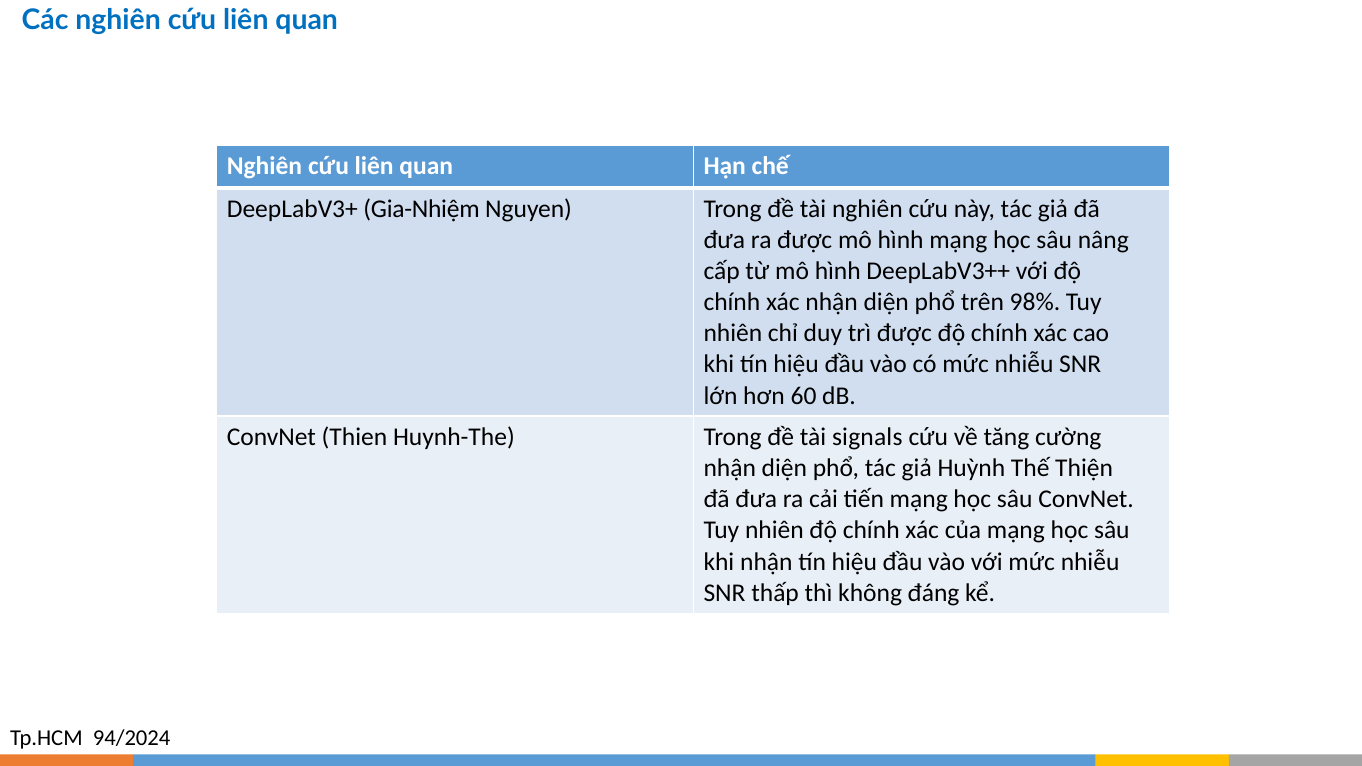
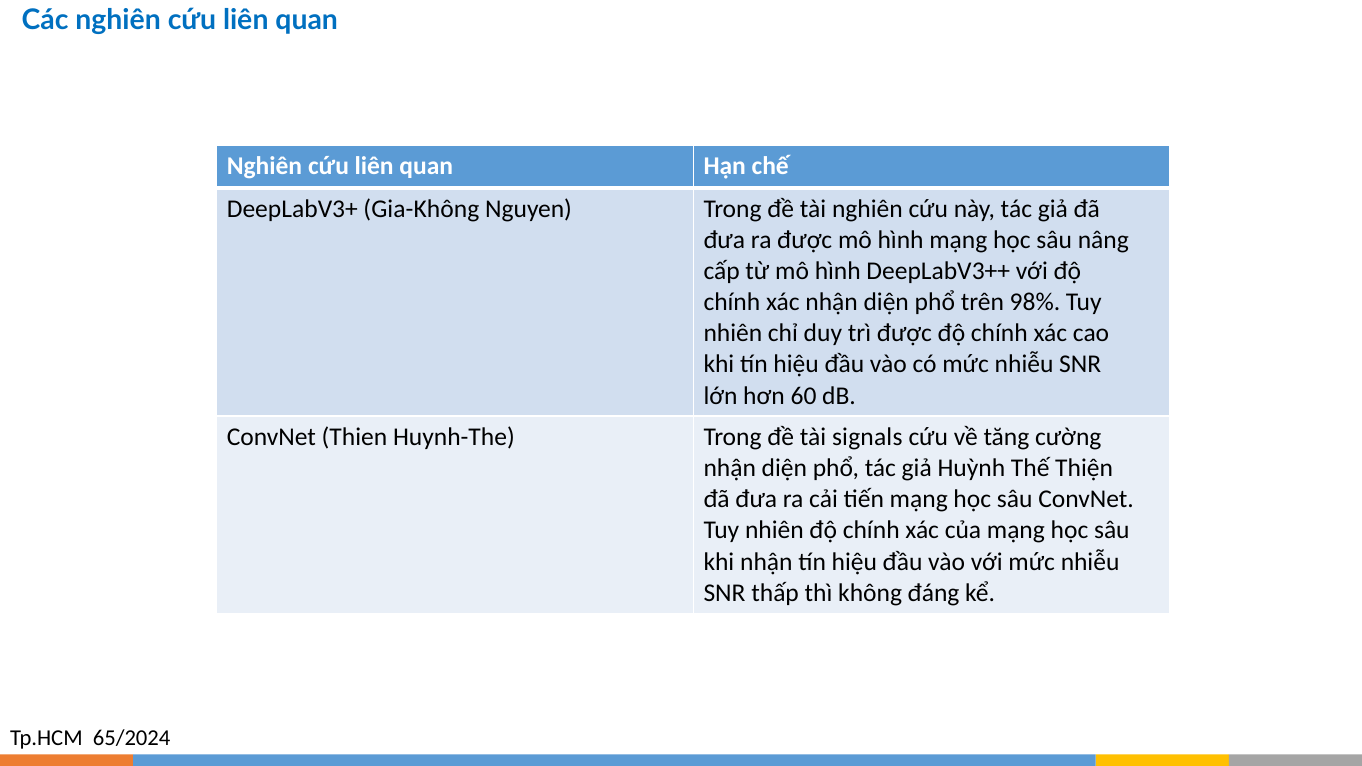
Gia-Nhiệm: Gia-Nhiệm -> Gia-Không (421, 209)
94/2024: 94/2024 -> 65/2024 (132, 738)
